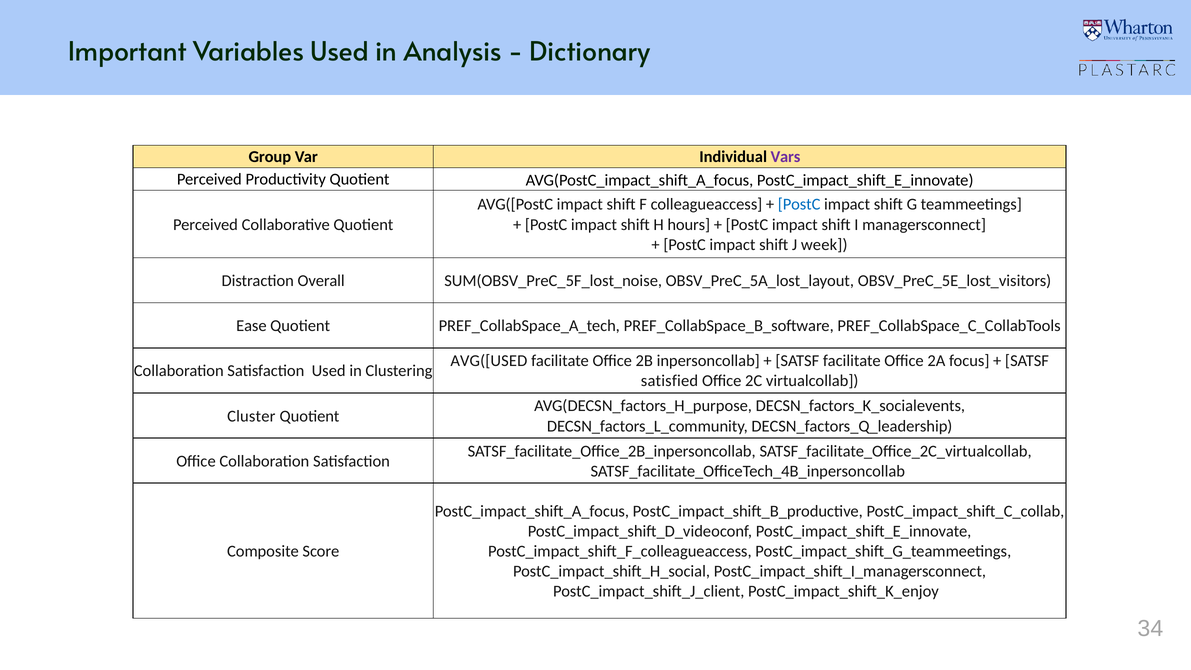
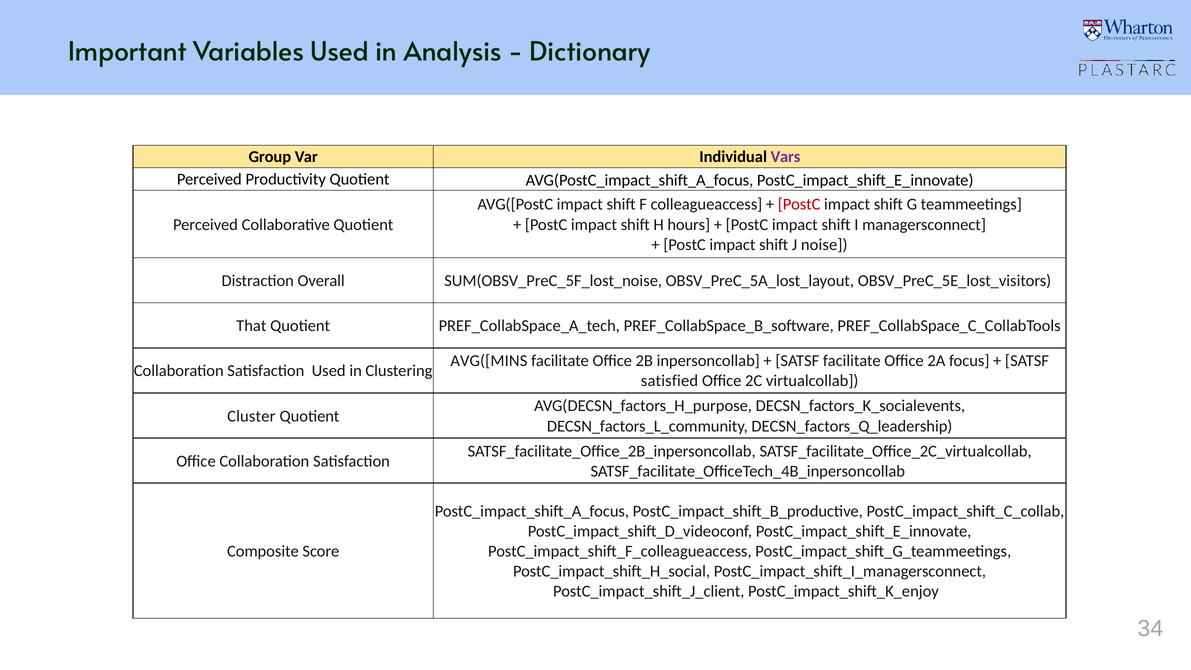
PostC colour: blue -> red (799, 204)
week: week -> noise (824, 245)
Ease: Ease -> That (251, 326)
AVG([USED: AVG([USED -> AVG([MINS (489, 361)
